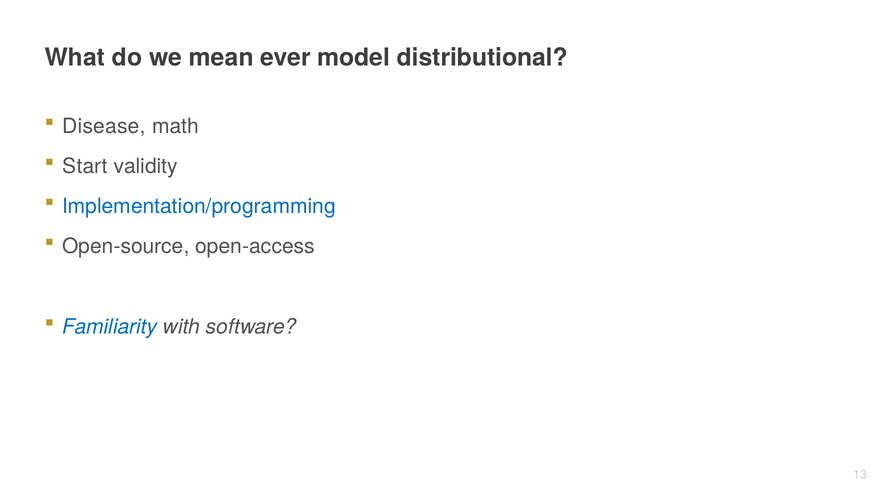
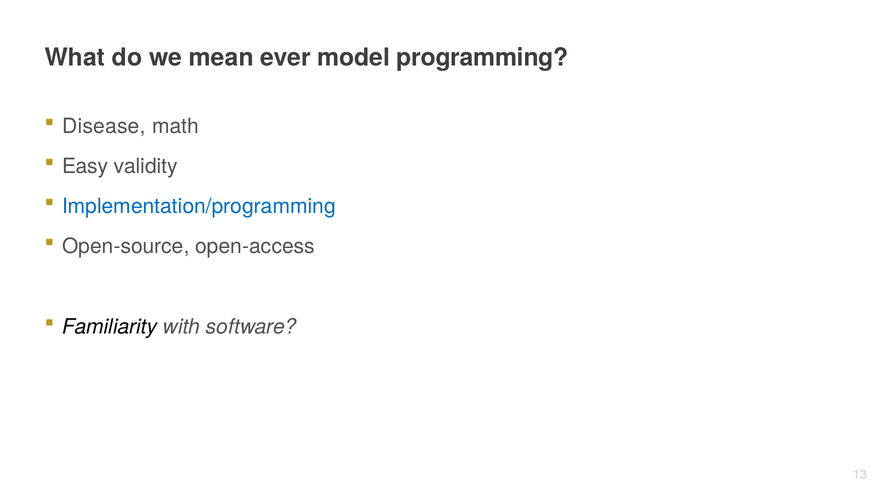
distributional: distributional -> programming (482, 57)
Start: Start -> Easy (85, 166)
Familiarity colour: blue -> black (110, 327)
